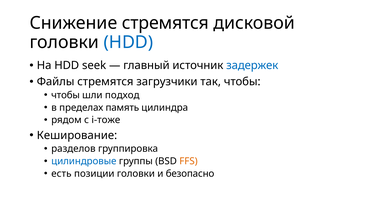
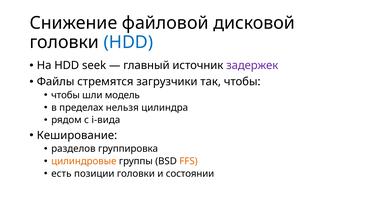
Снижение стремятся: стремятся -> файловой (165, 23)
задержек colour: blue -> purple (252, 65)
подход: подход -> модель (122, 95)
память: память -> нельзя (122, 107)
i-тоже: i-тоже -> i-вида (106, 120)
цилиндровые colour: blue -> orange (84, 161)
безопасно: безопасно -> состоянии (190, 173)
